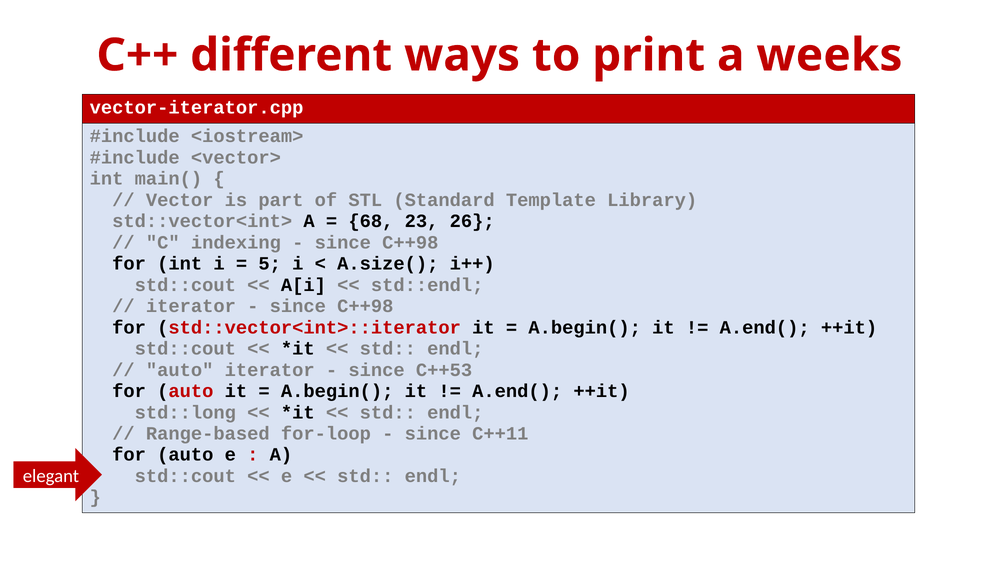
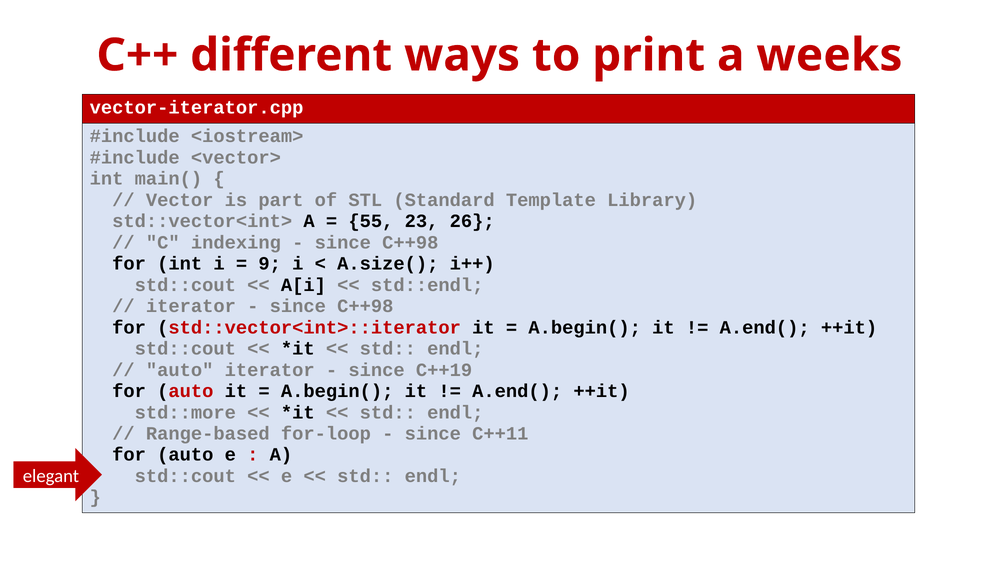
68: 68 -> 55 (371, 221)
5: 5 -> 9 (270, 264)
C++53: C++53 -> C++19 (444, 370)
std::long: std::long -> std::more (185, 413)
